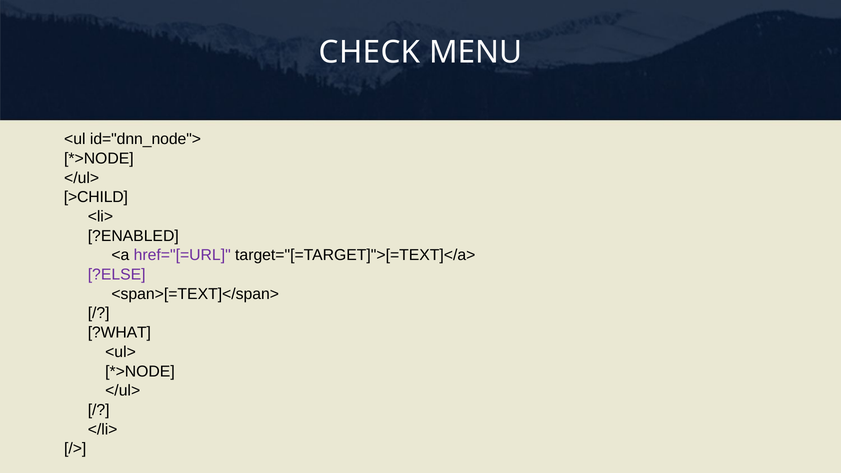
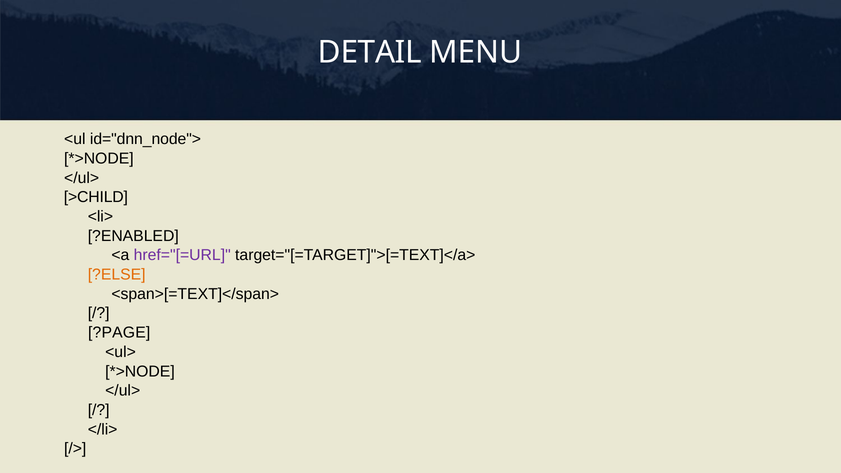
CHECK: CHECK -> DETAIL (370, 52)
?ELSE colour: purple -> orange (117, 275)
?WHAT: ?WHAT -> ?PAGE (119, 333)
